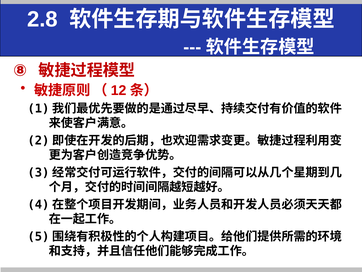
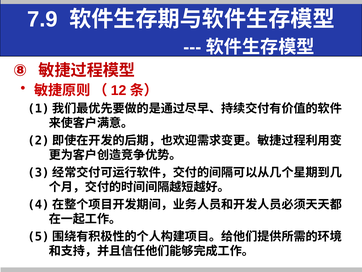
2.8: 2.8 -> 7.9 (42, 19)
